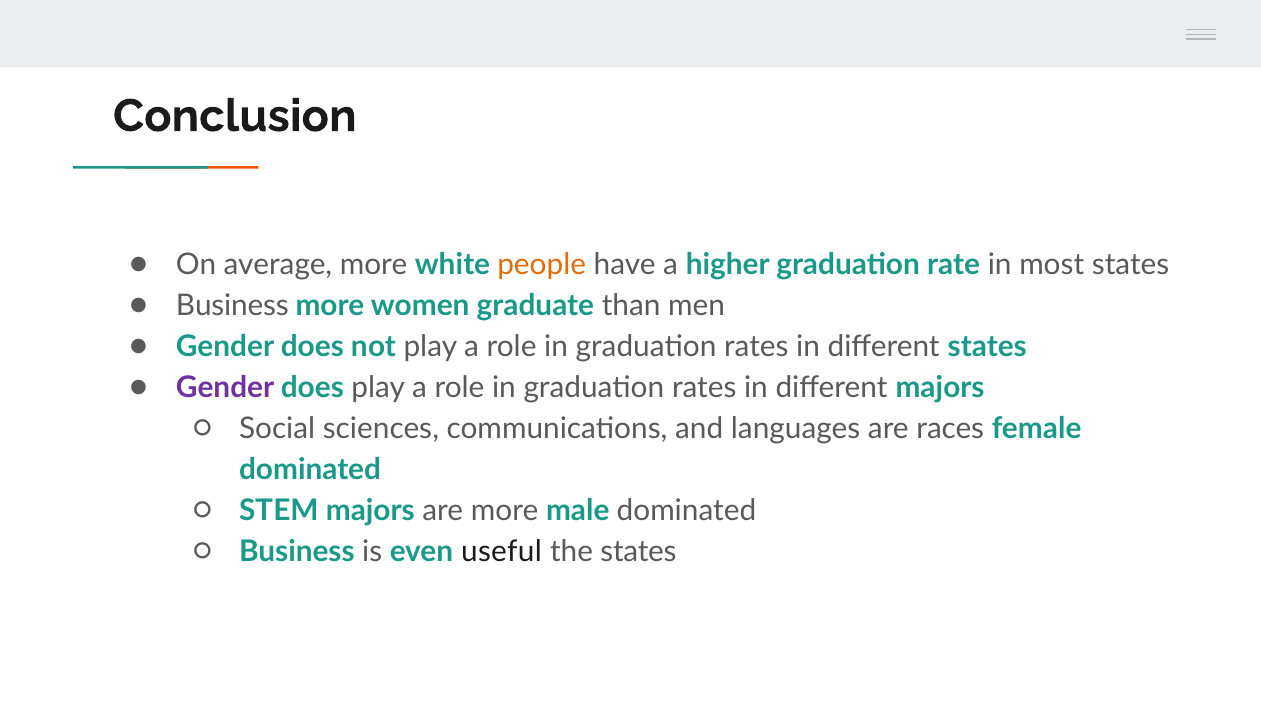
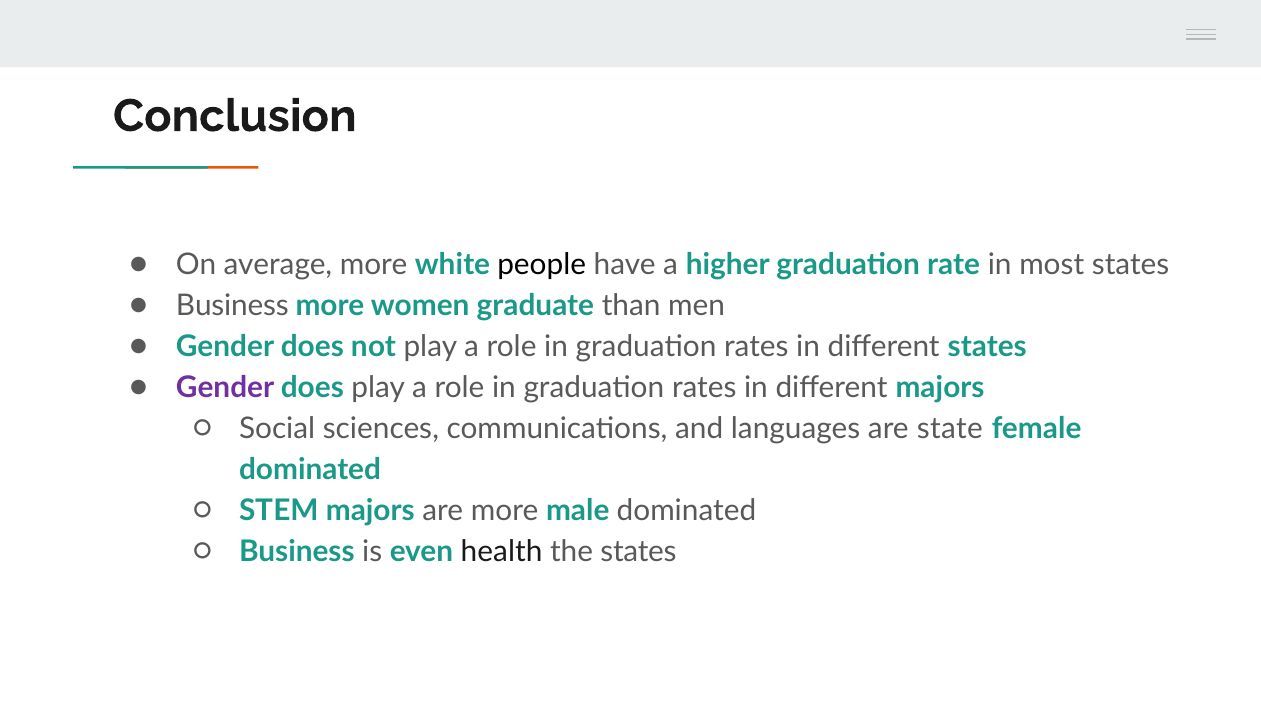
people colour: orange -> black (542, 264)
races: races -> state (950, 429)
useful: useful -> health (502, 552)
